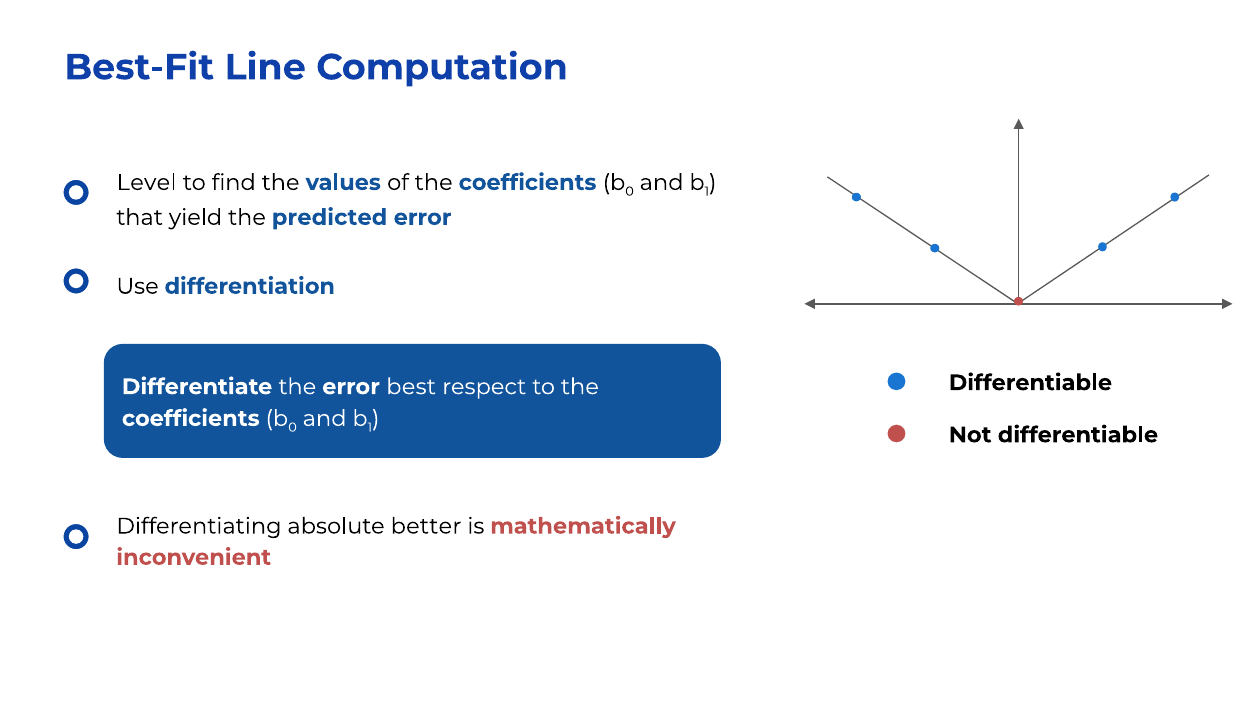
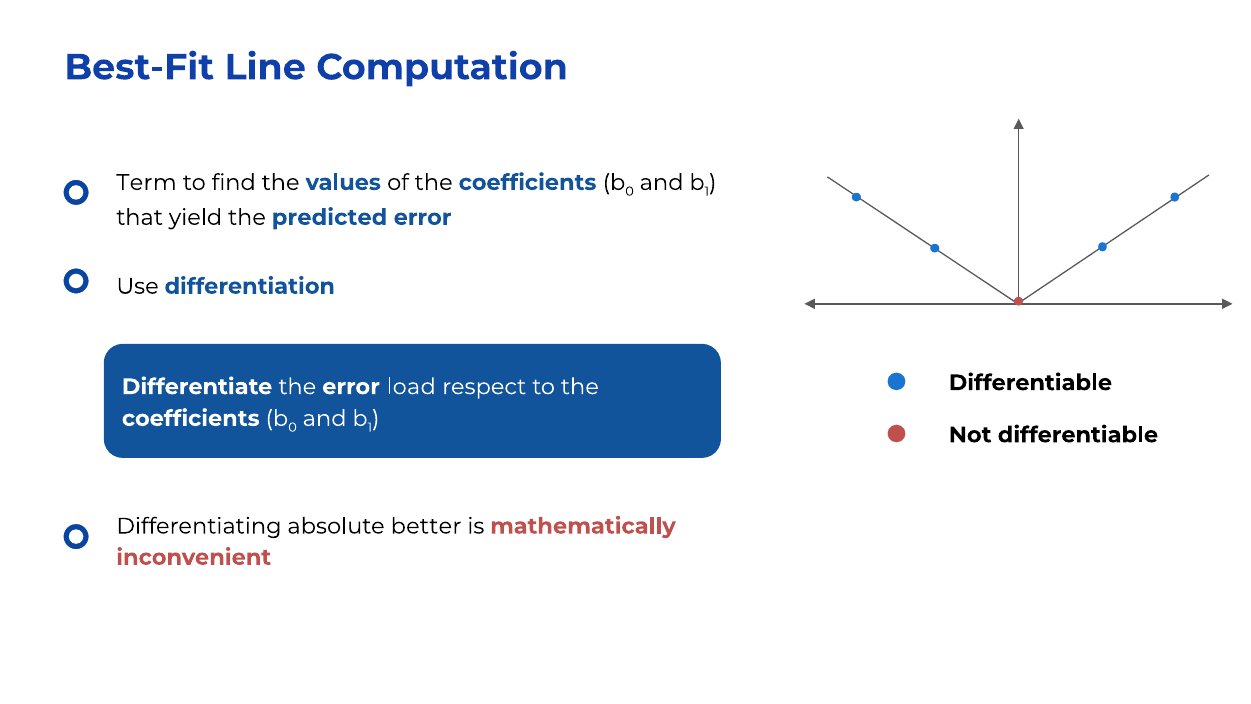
Level: Level -> Term (147, 182)
best: best -> load (411, 387)
